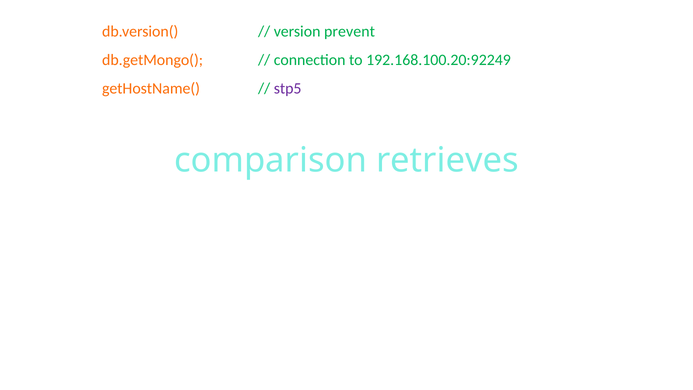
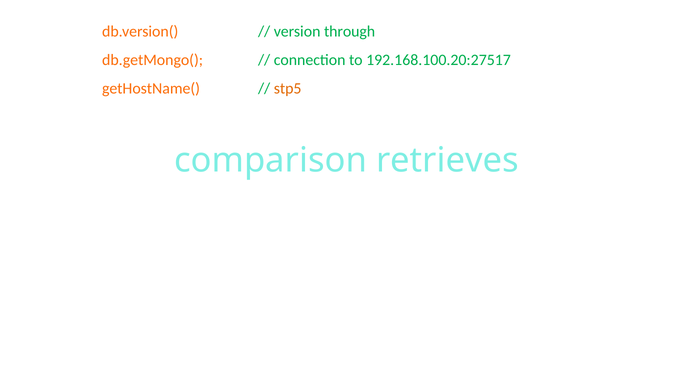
prevent: prevent -> through (350, 31)
192.168.100.20:92249: 192.168.100.20:92249 -> 192.168.100.20:27517 (439, 60)
stp5 colour: purple -> orange (288, 88)
